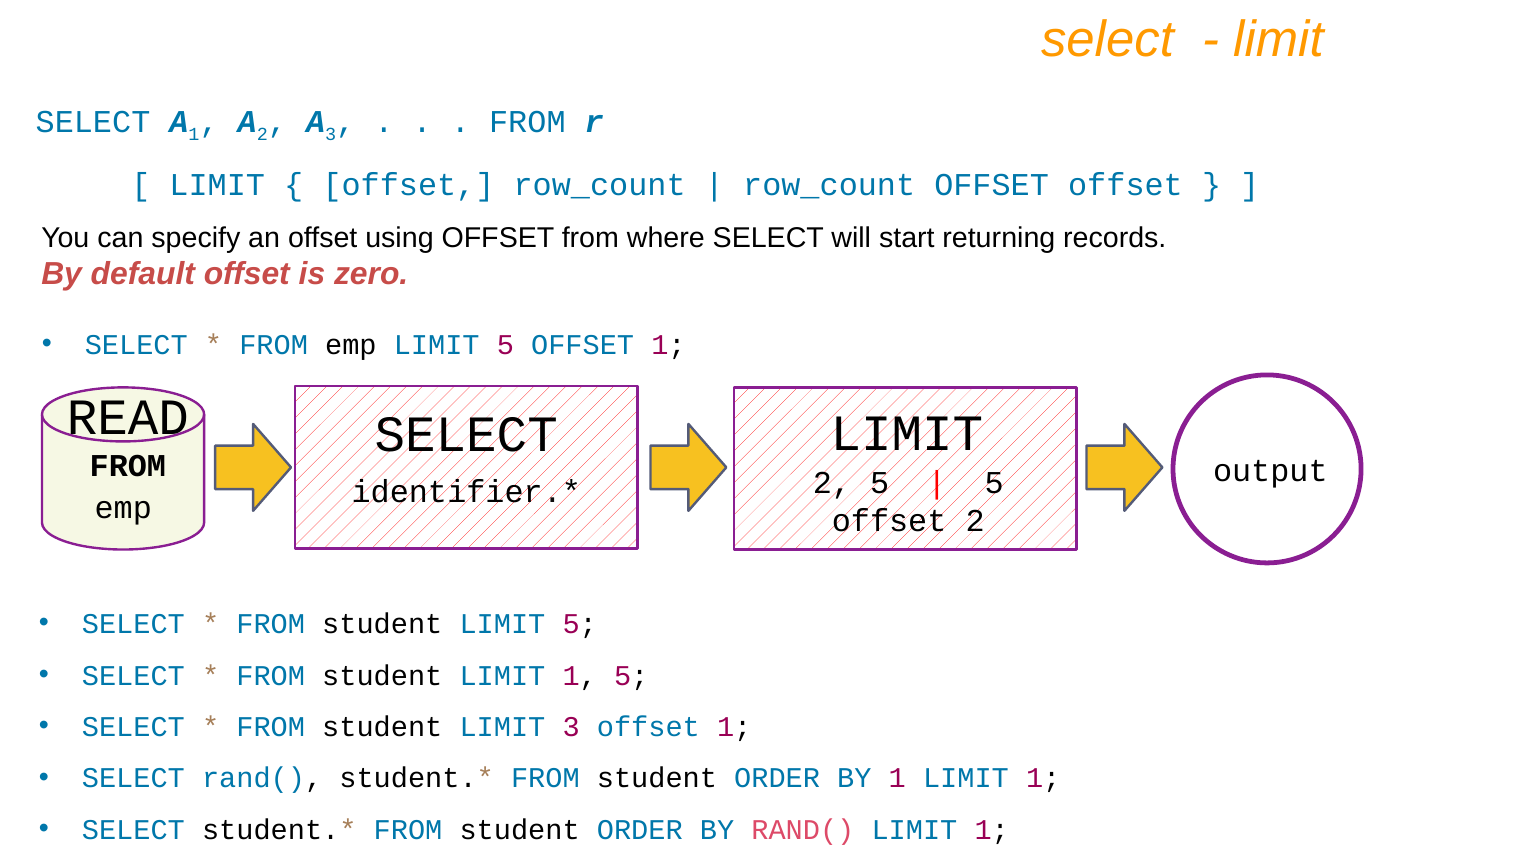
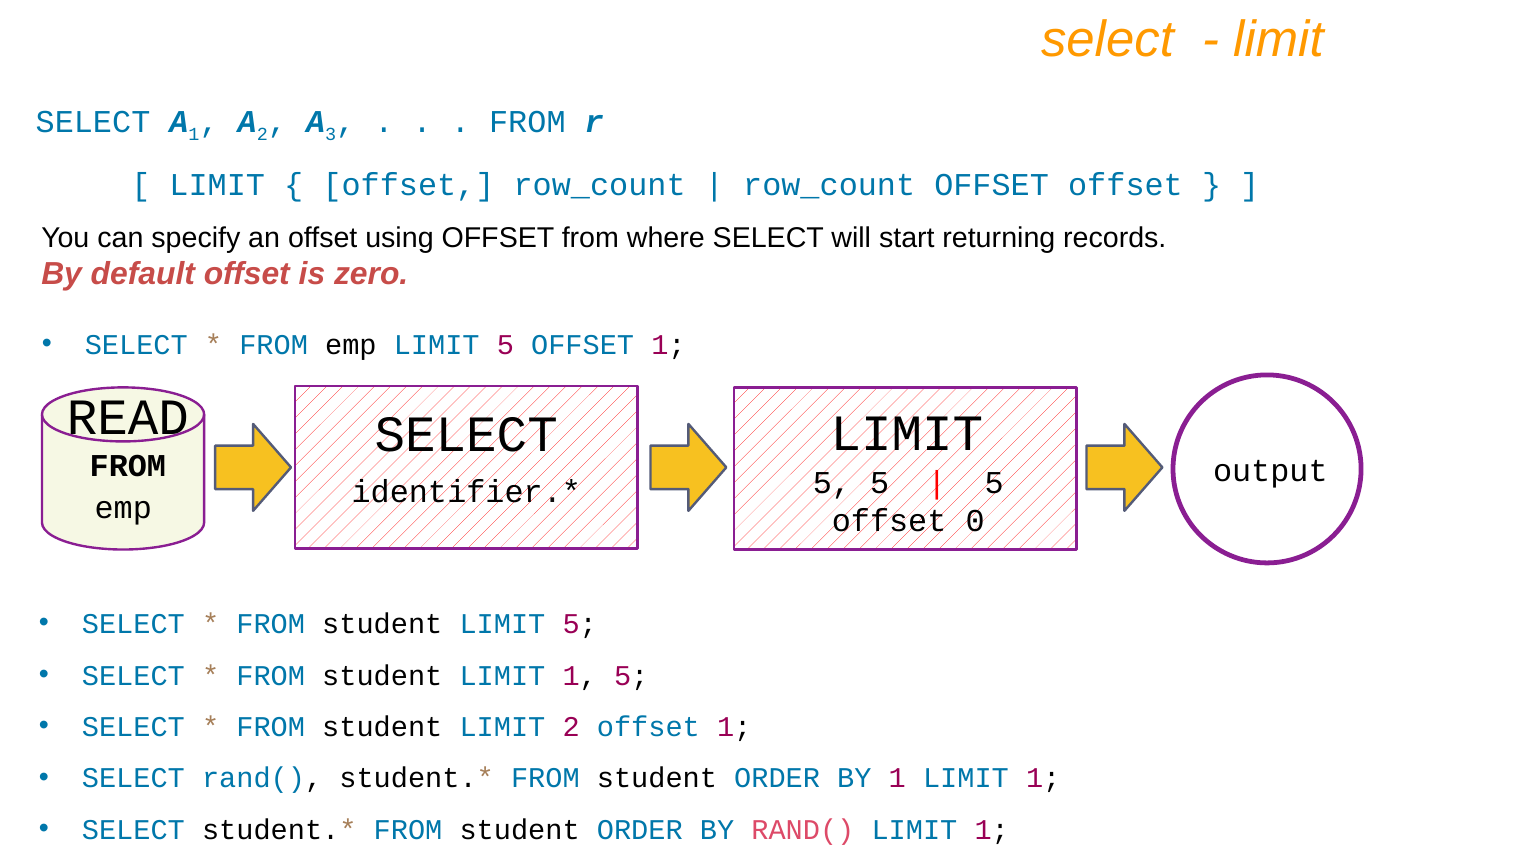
2: 2 -> 5 (832, 483)
offset 2: 2 -> 0 (975, 522)
LIMIT 3: 3 -> 2 (571, 727)
